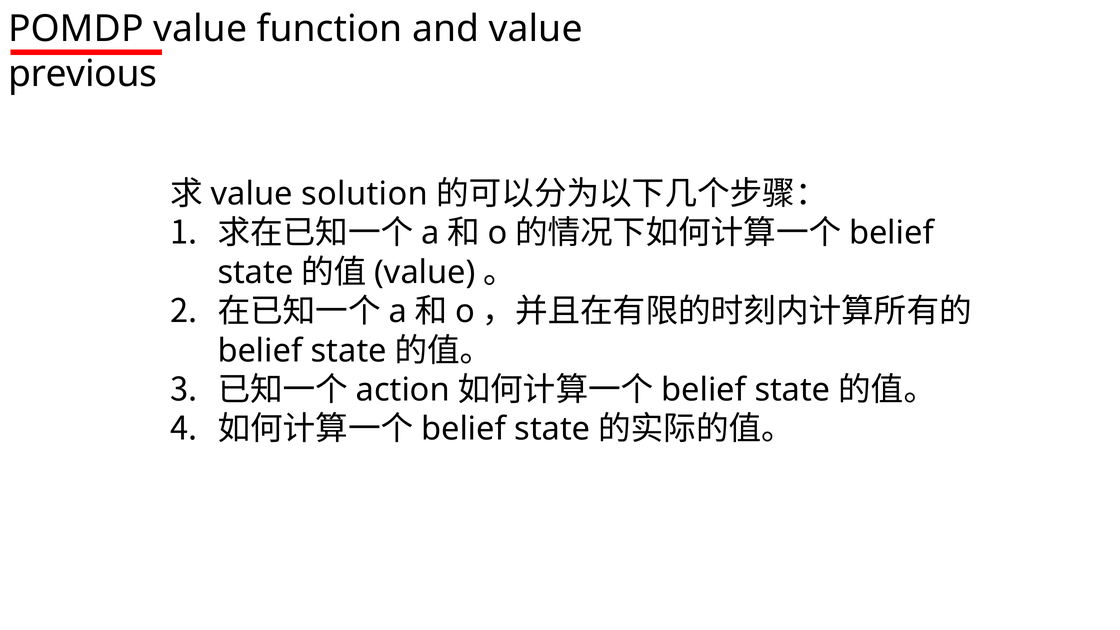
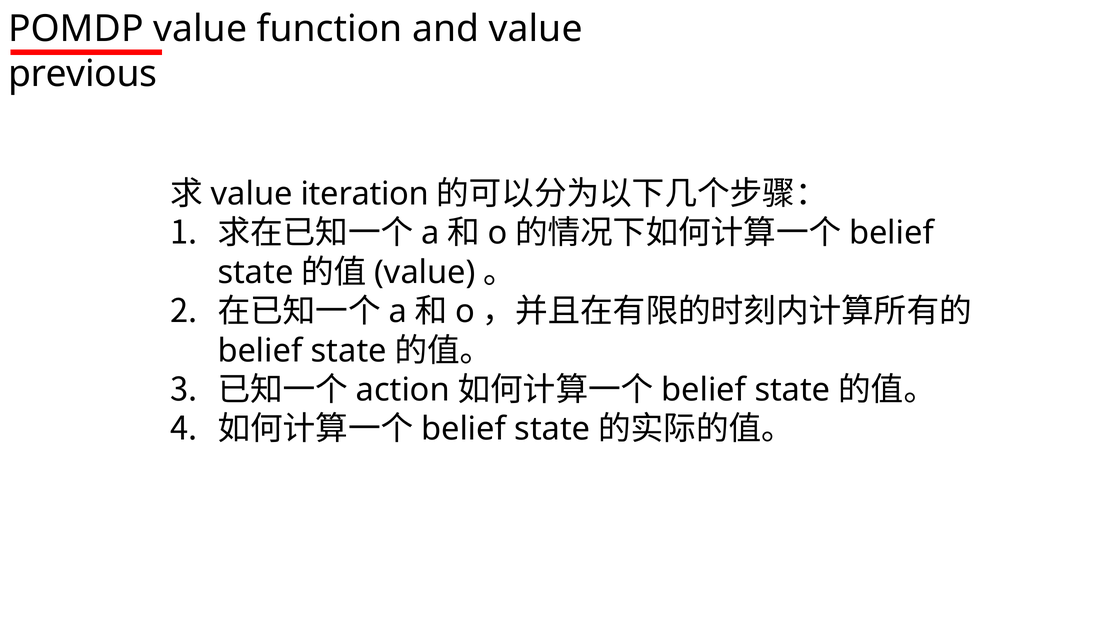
solution: solution -> iteration (365, 194)
